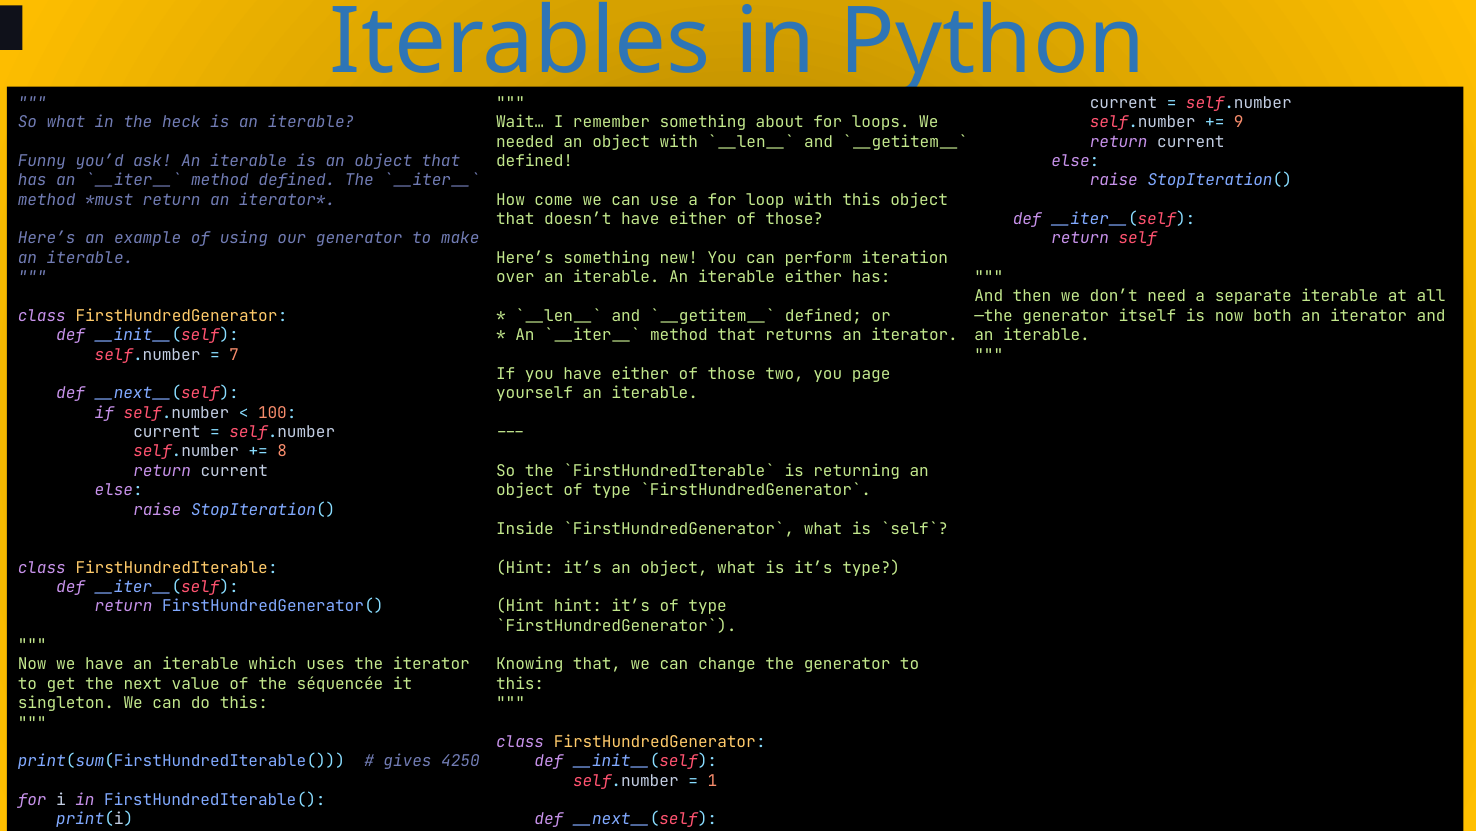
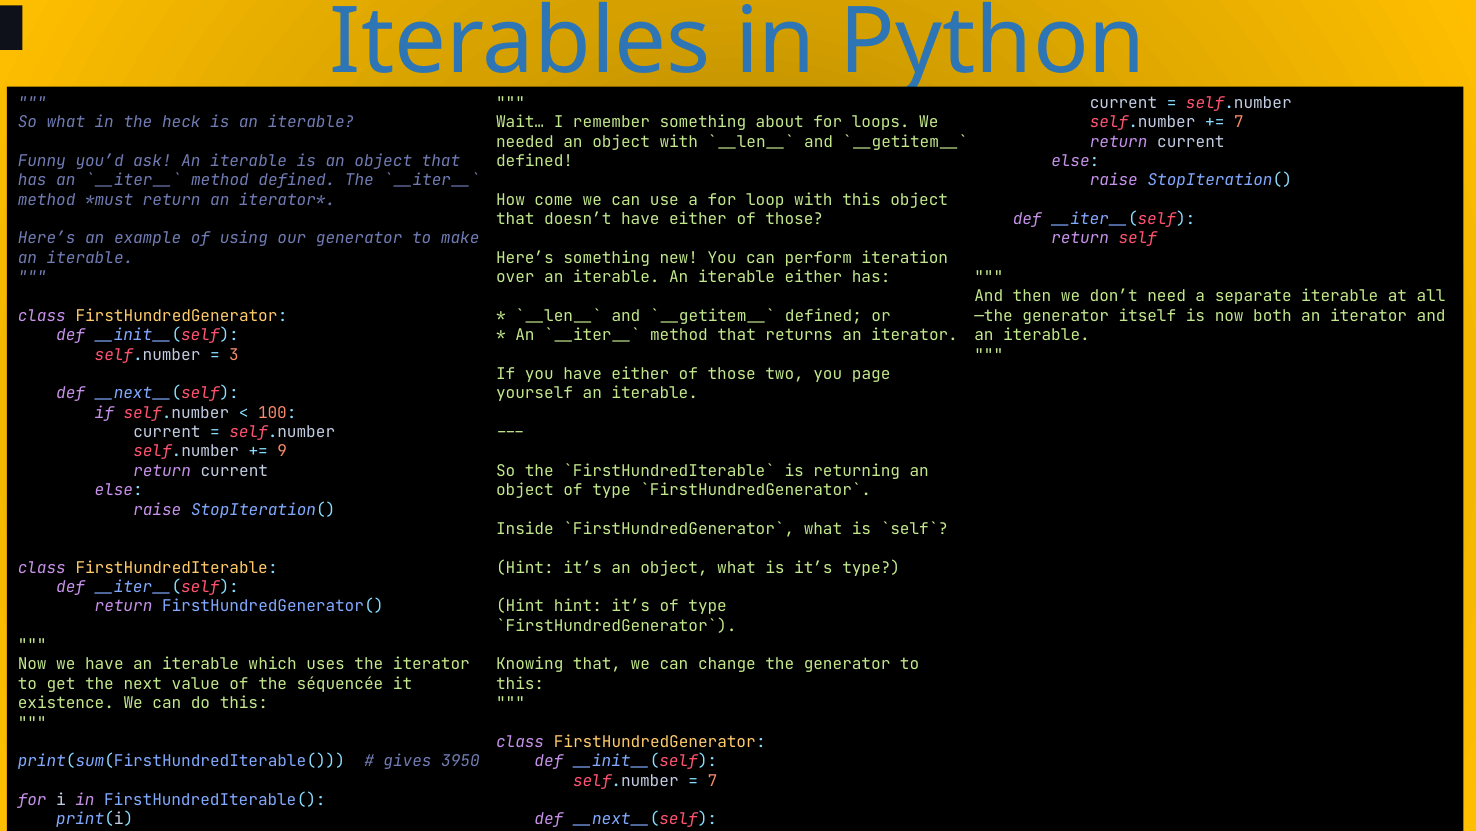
9: 9 -> 7 (1239, 122)
7: 7 -> 3 (234, 354)
8: 8 -> 9 (282, 451)
singleton: singleton -> existence (66, 703)
4250: 4250 -> 3950 (460, 761)
1: 1 -> 7 (712, 780)
